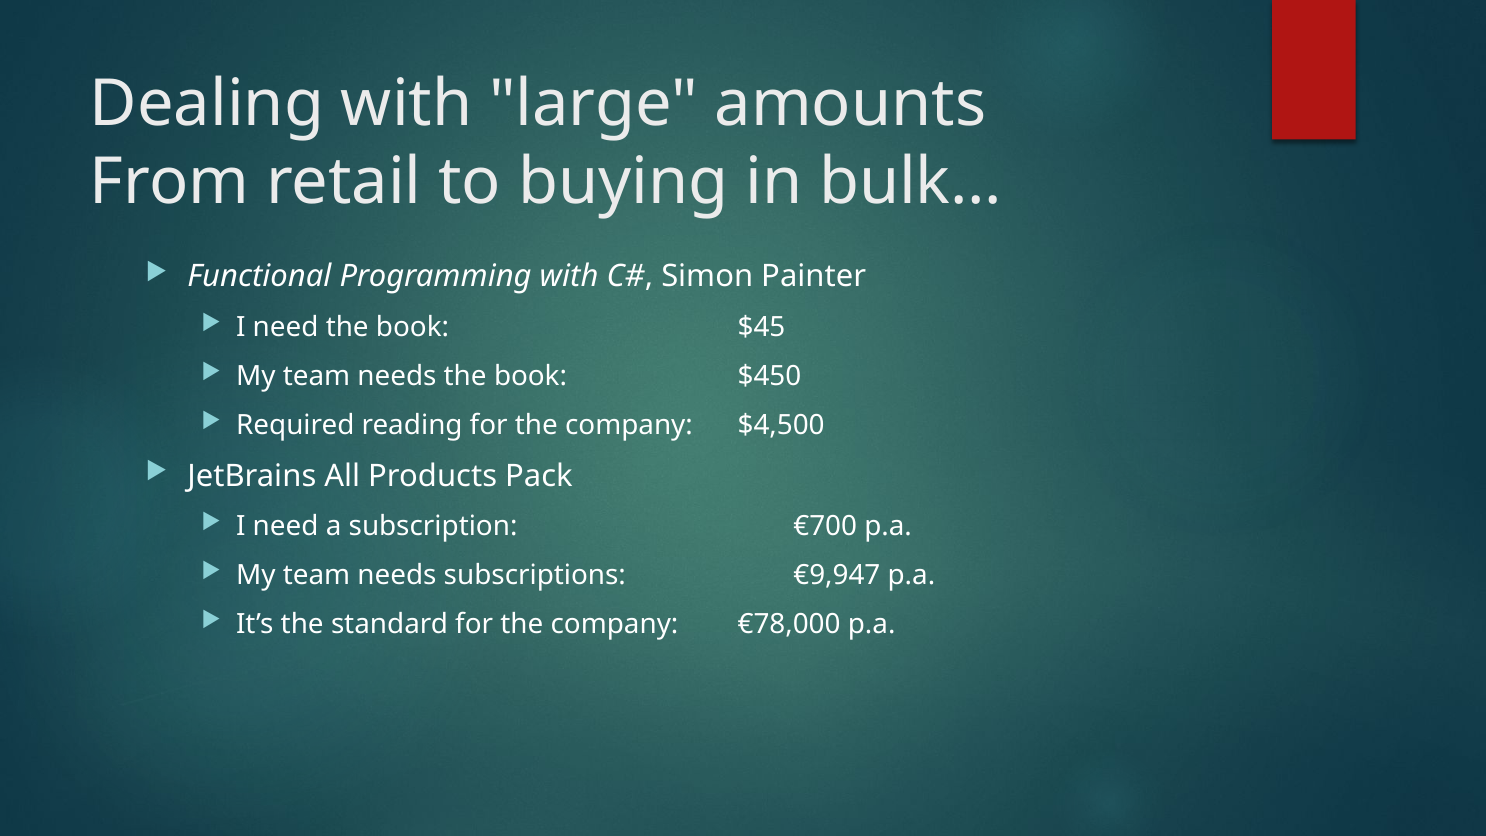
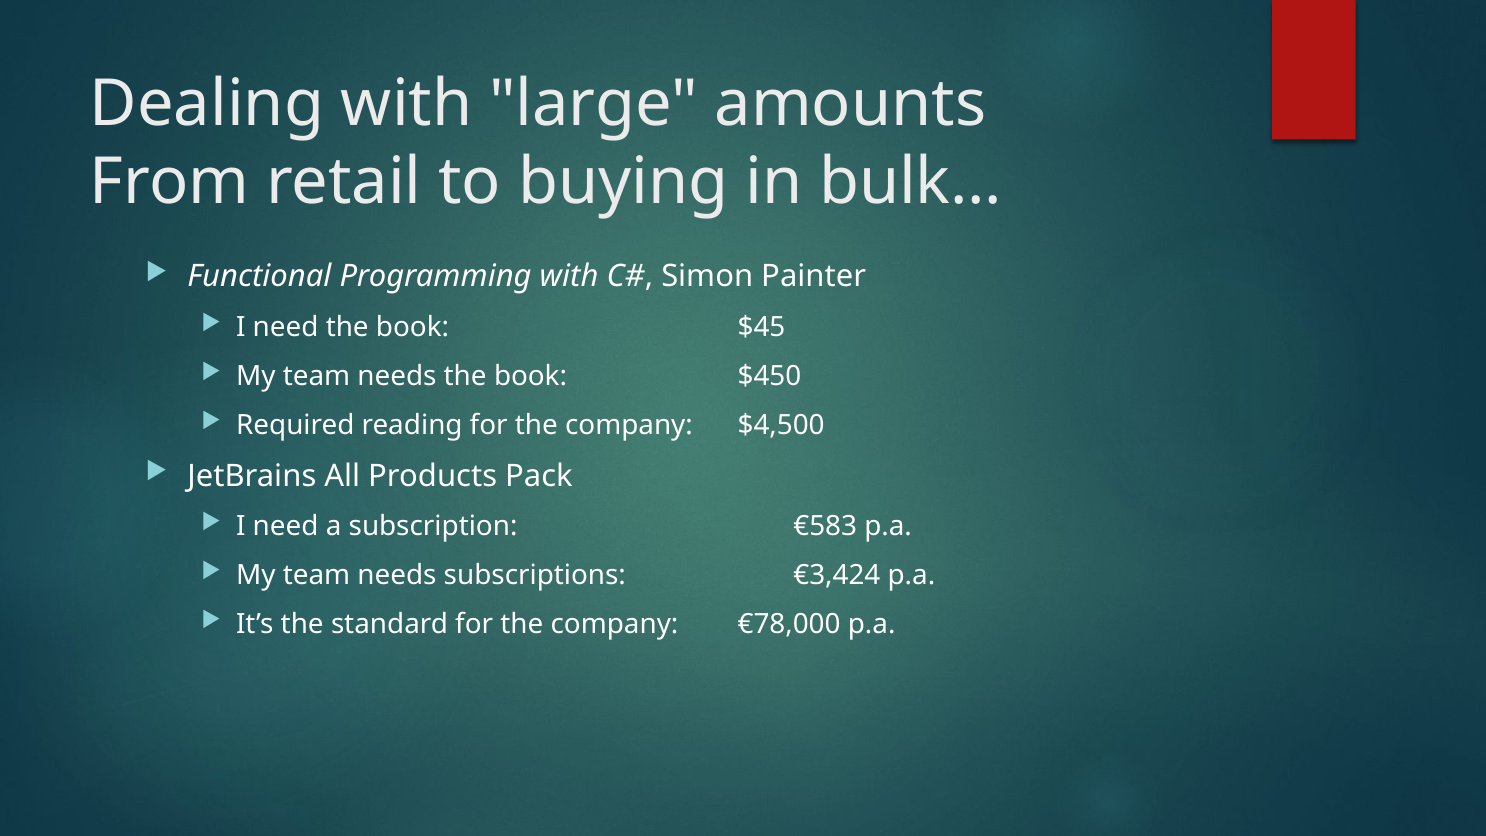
€700: €700 -> €583 (825, 527)
€9,947: €9,947 -> €3,424 (837, 575)
